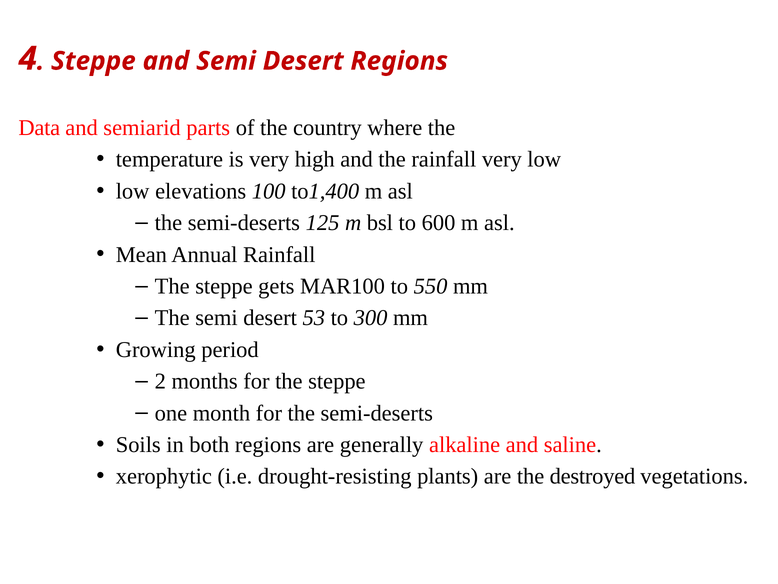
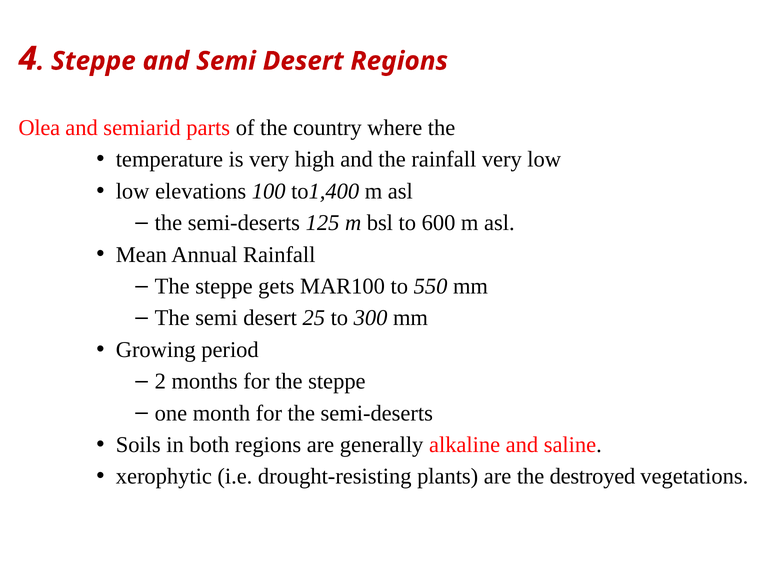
Data: Data -> Olea (39, 128)
53: 53 -> 25 (314, 318)
